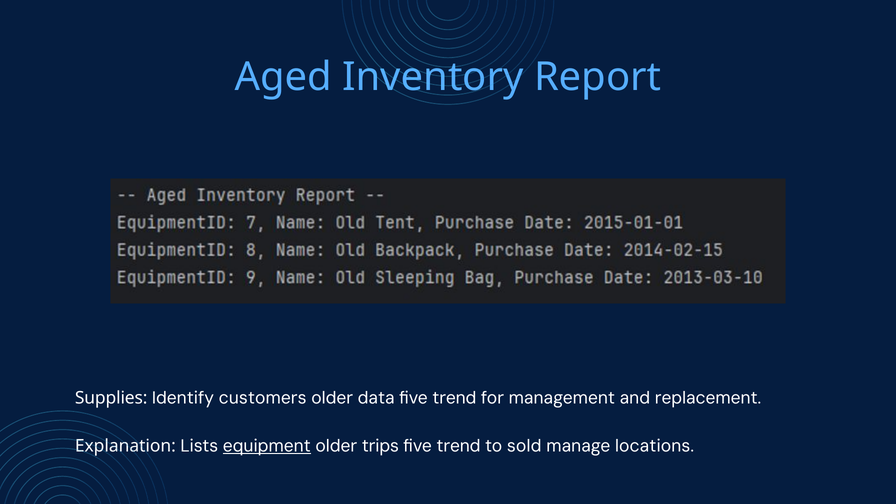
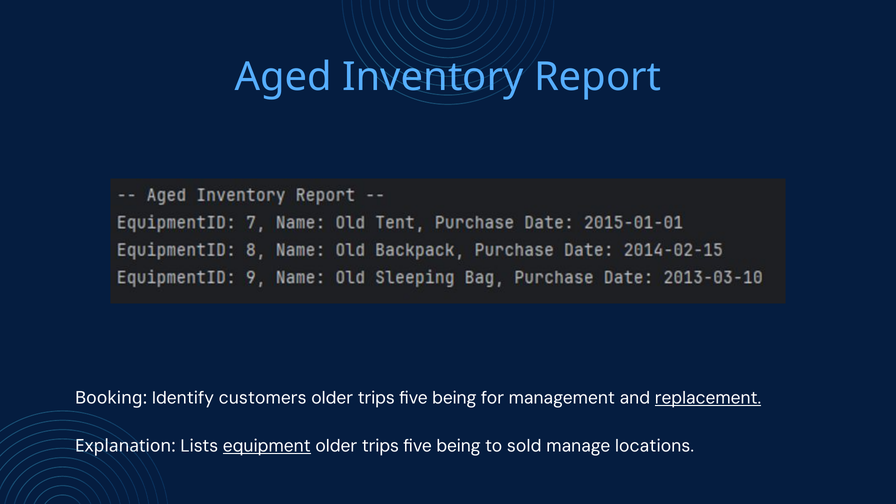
Supplies: Supplies -> Booking (111, 398)
data: data -> trips (376, 398)
trend: trend -> being (454, 398)
replacement underline: none -> present (708, 398)
trend: trend -> being (459, 446)
